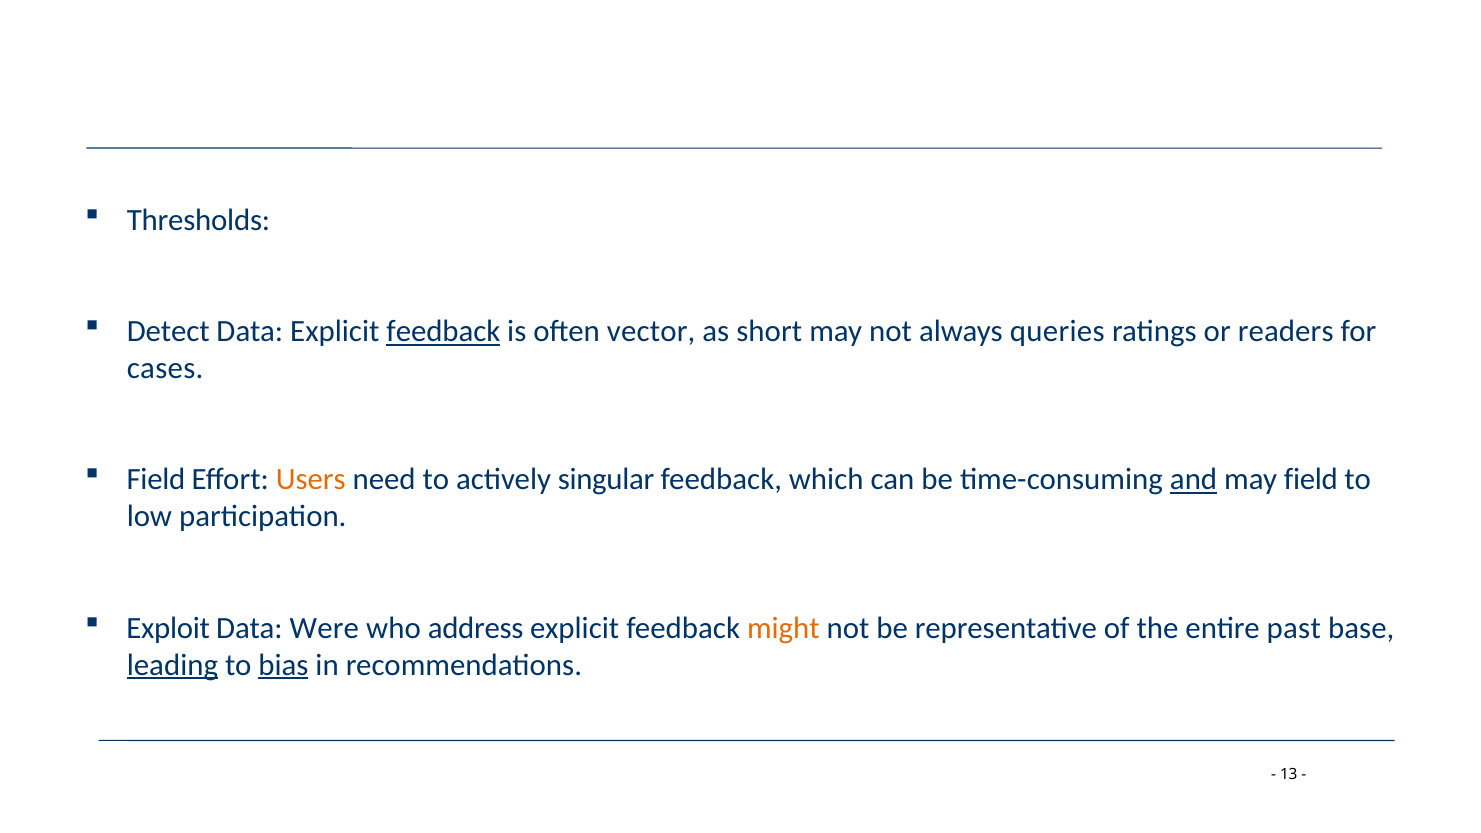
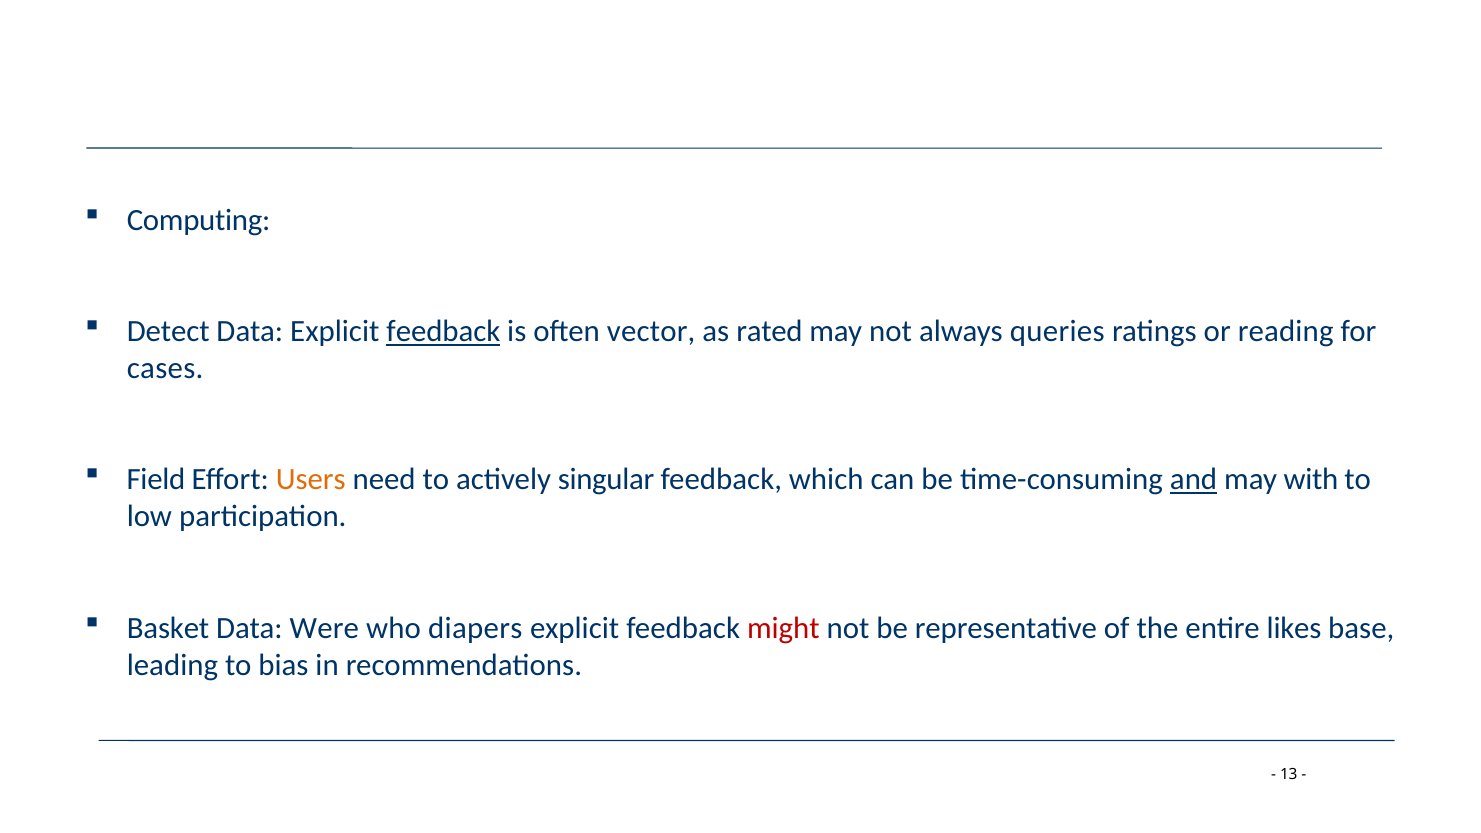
Thresholds: Thresholds -> Computing (199, 221)
short: short -> rated (769, 332)
readers: readers -> reading (1286, 332)
may field: field -> with (1311, 480)
Exploit: Exploit -> Basket (168, 628)
address: address -> diapers (475, 628)
might colour: orange -> red (783, 628)
past: past -> likes (1294, 628)
leading underline: present -> none (172, 665)
bias underline: present -> none (283, 665)
